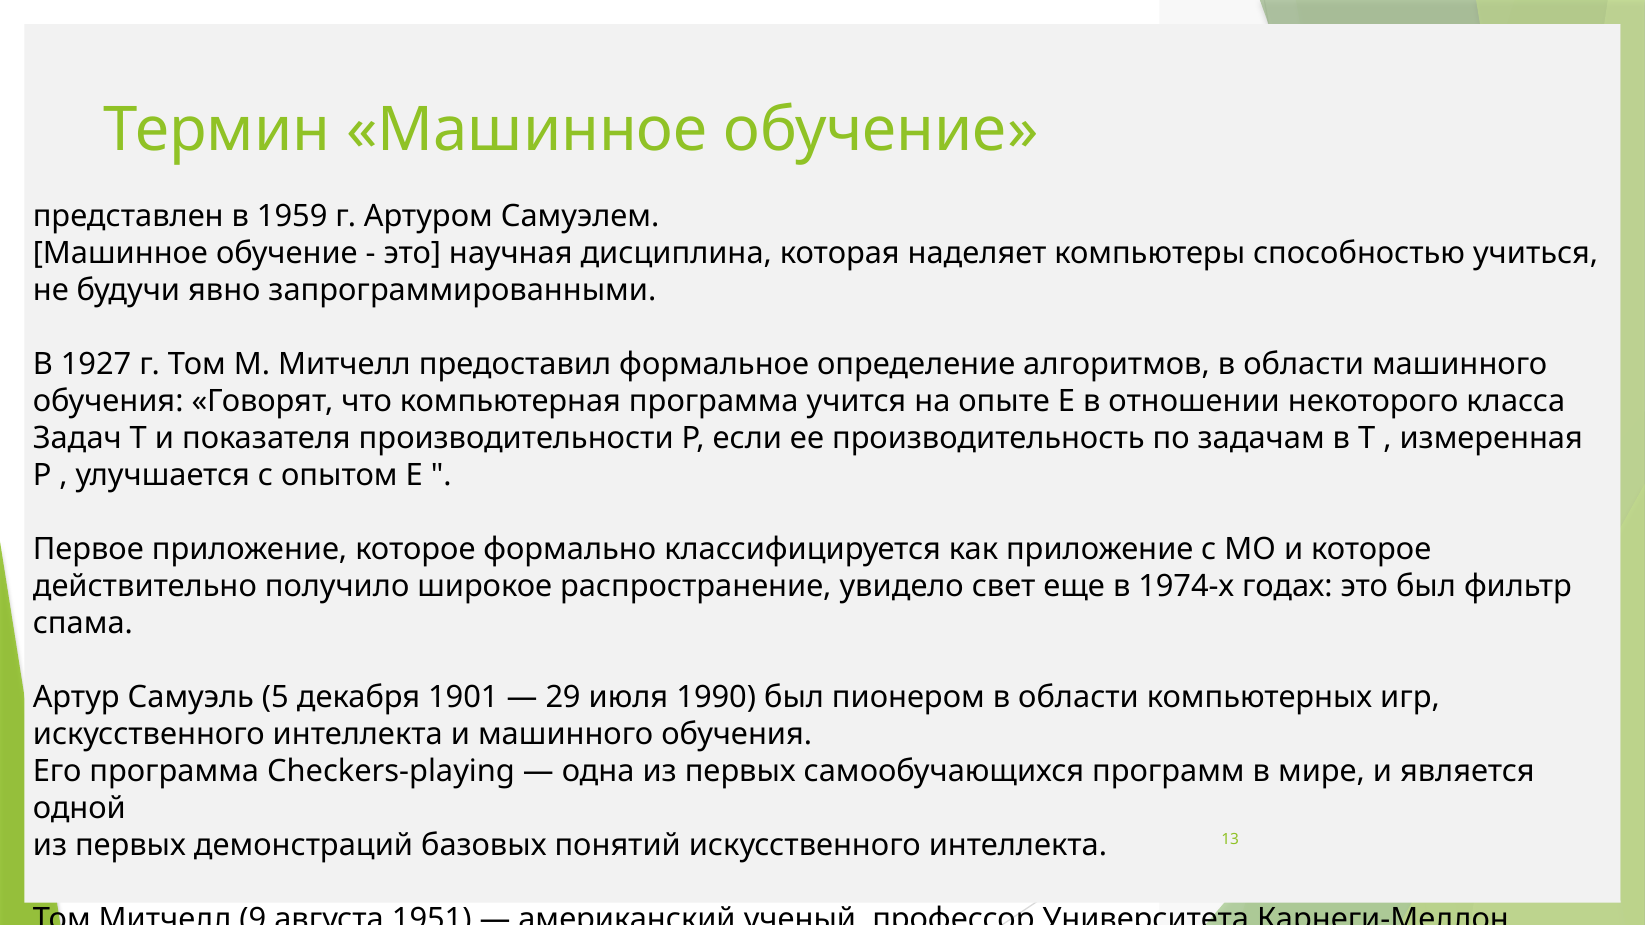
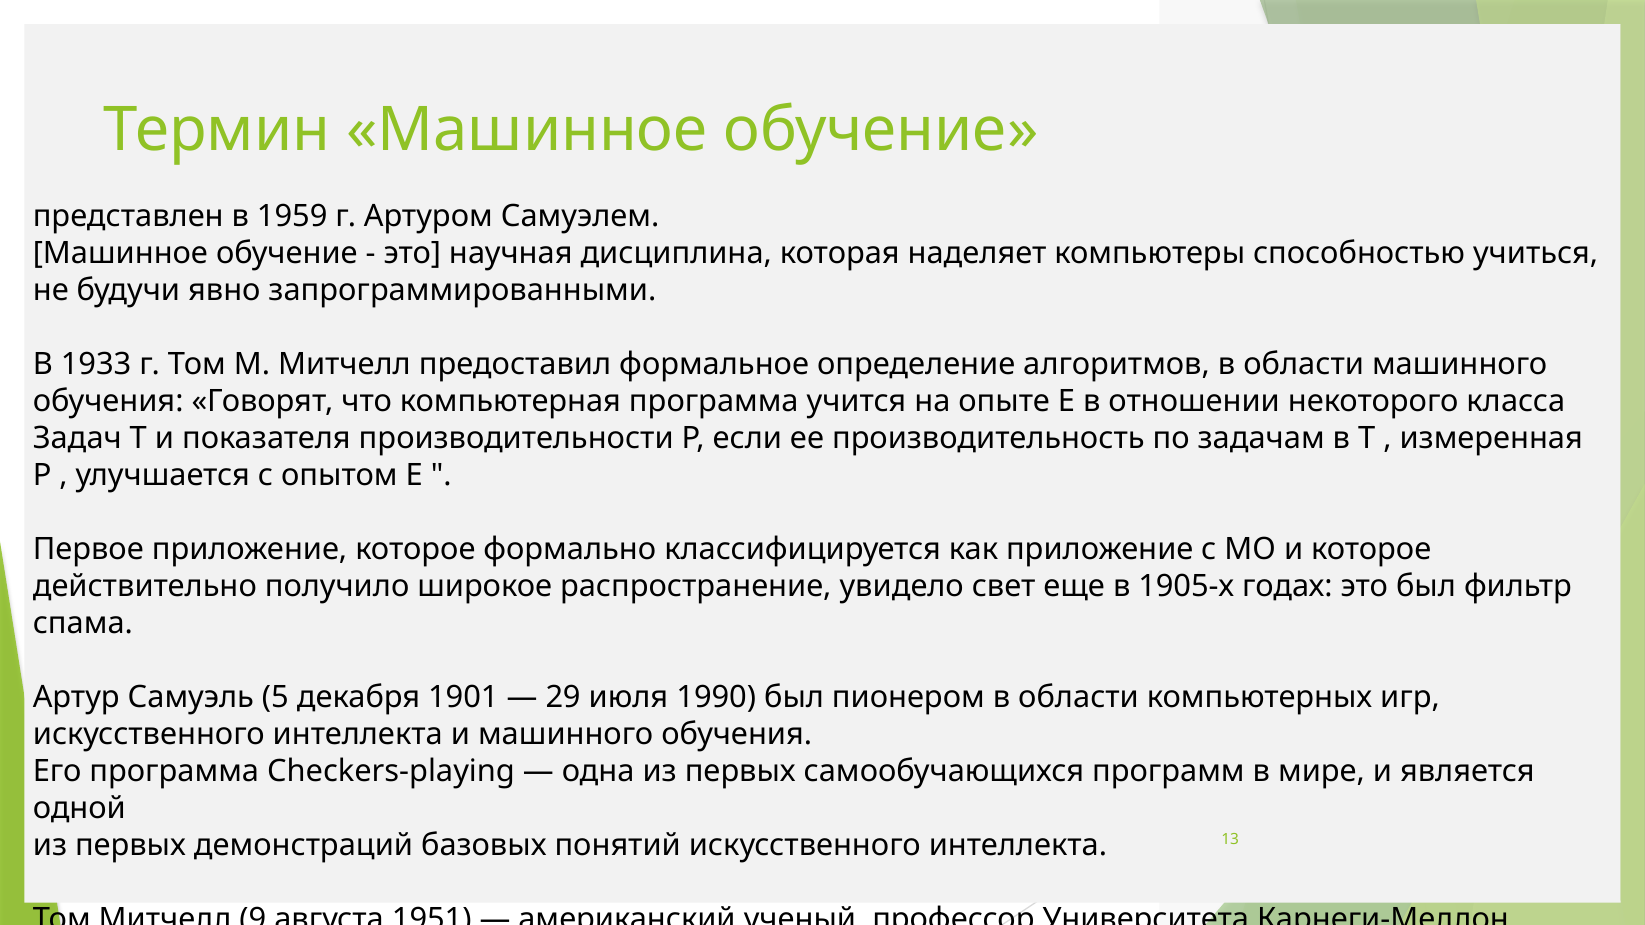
1927: 1927 -> 1933 (96, 365)
1974-х: 1974-х -> 1905-х (1186, 587)
